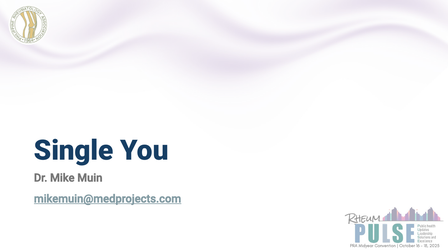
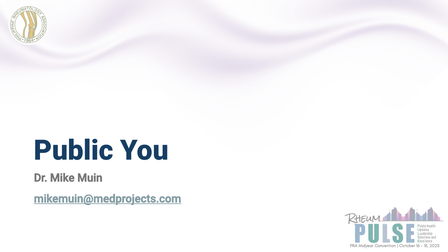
Single: Single -> Public (74, 151)
